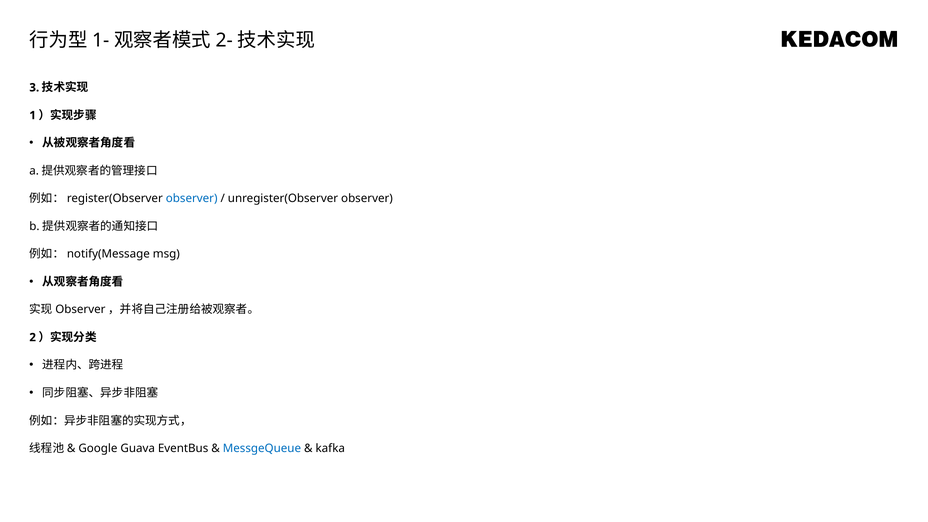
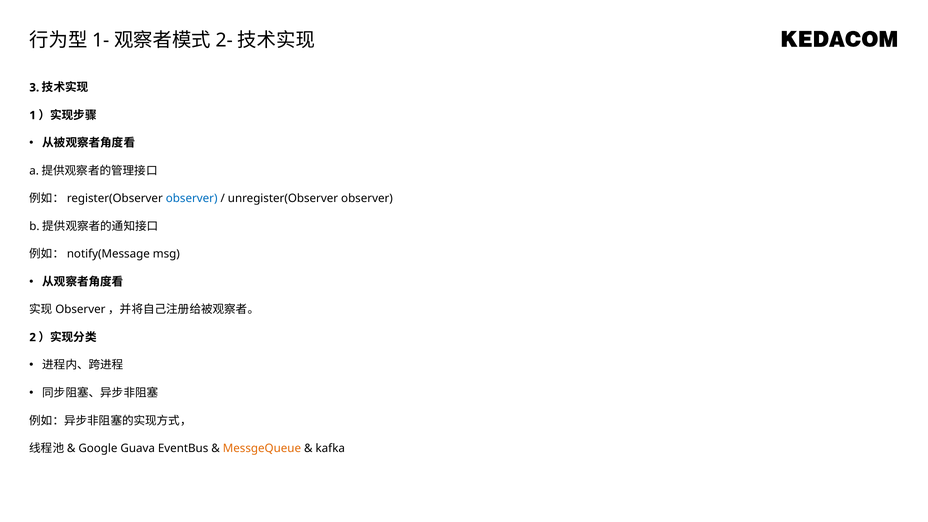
MessgeQueue colour: blue -> orange (262, 448)
